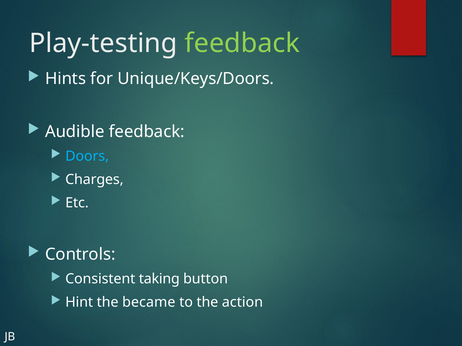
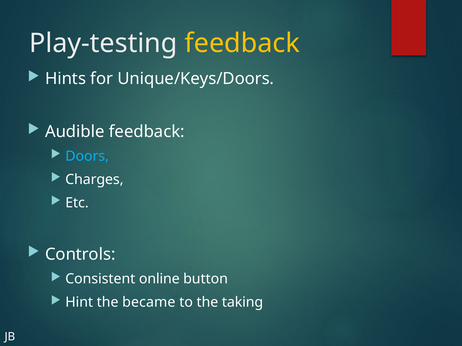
feedback colour: light green -> yellow (242, 43)
taking: taking -> online (159, 279)
action: action -> taking (243, 303)
